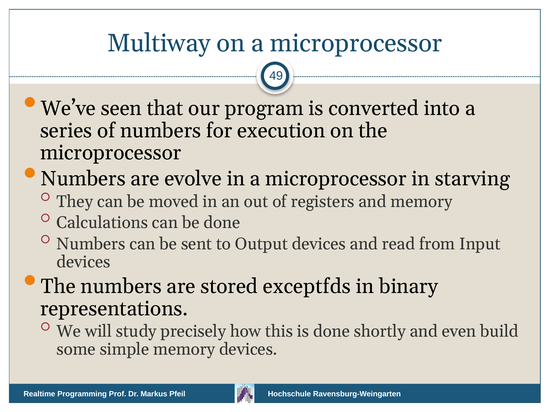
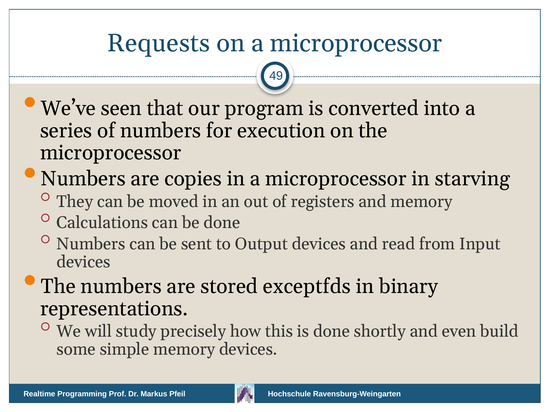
Multiway: Multiway -> Requests (159, 43)
evolve: evolve -> copies (193, 179)
